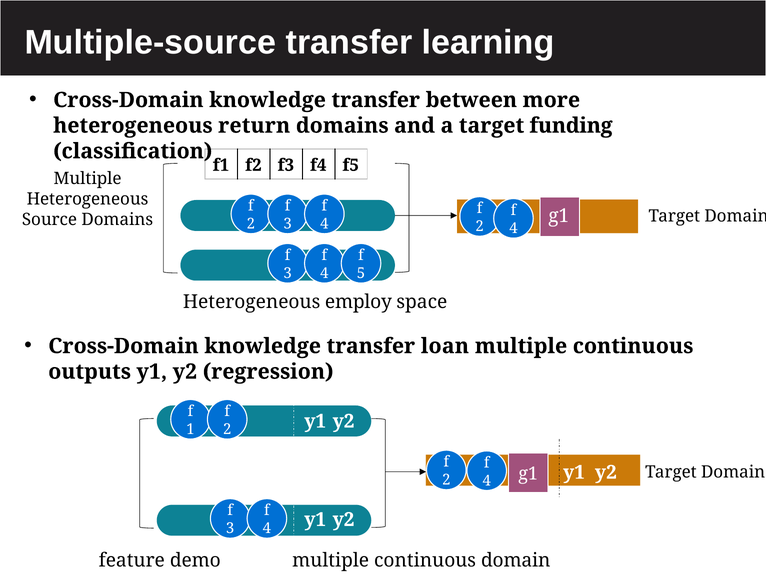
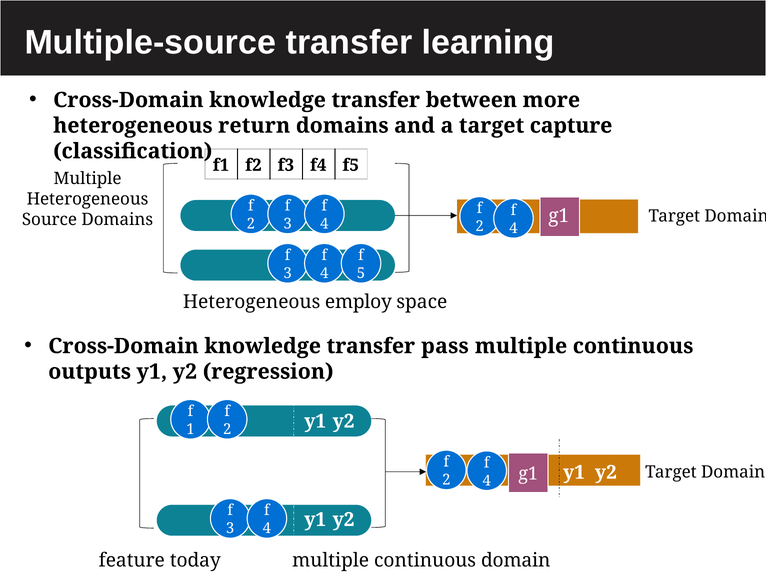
funding: funding -> capture (571, 126)
loan: loan -> pass (445, 346)
demo: demo -> today (195, 560)
